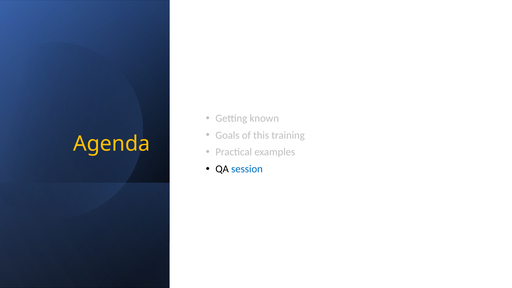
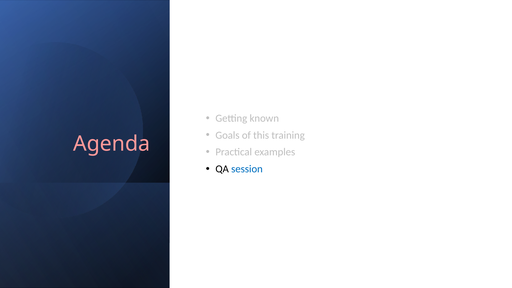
Agenda colour: yellow -> pink (112, 144)
